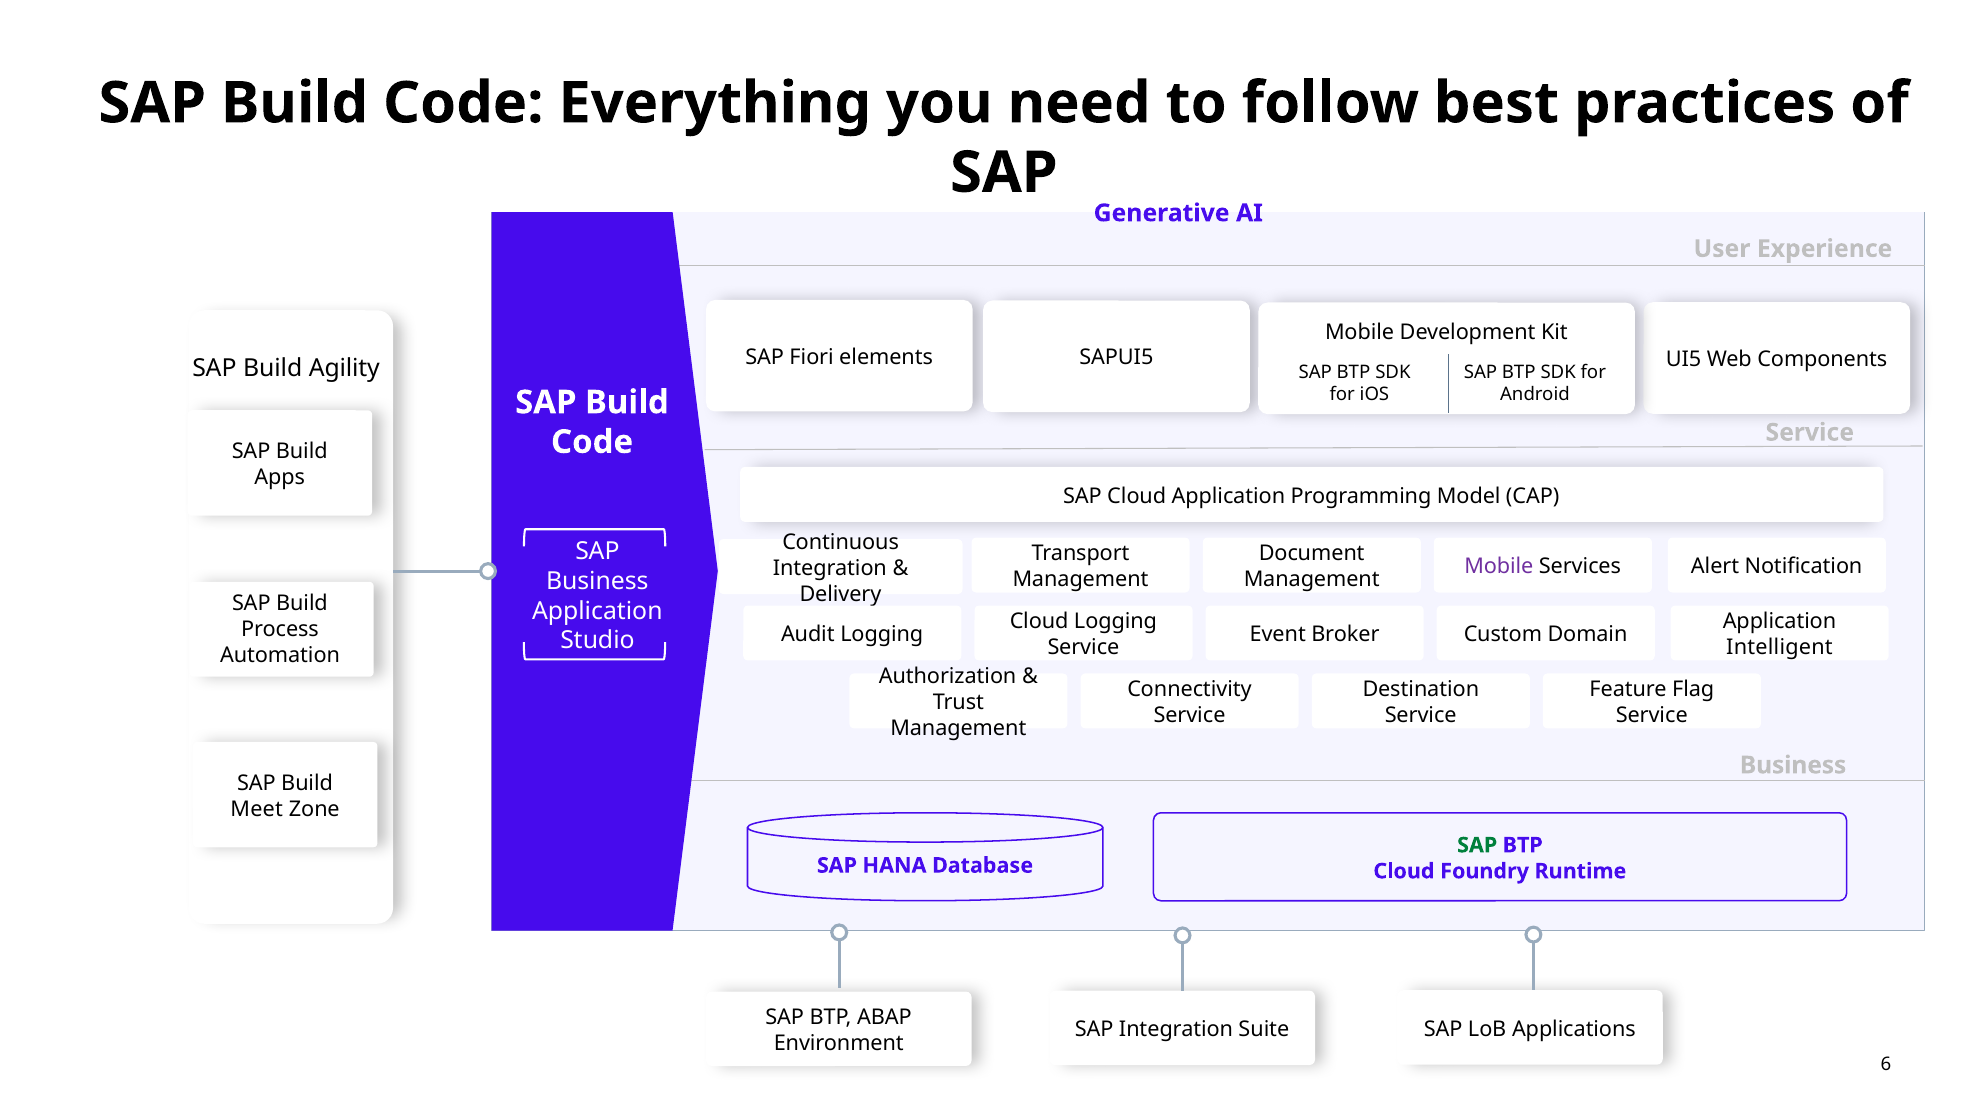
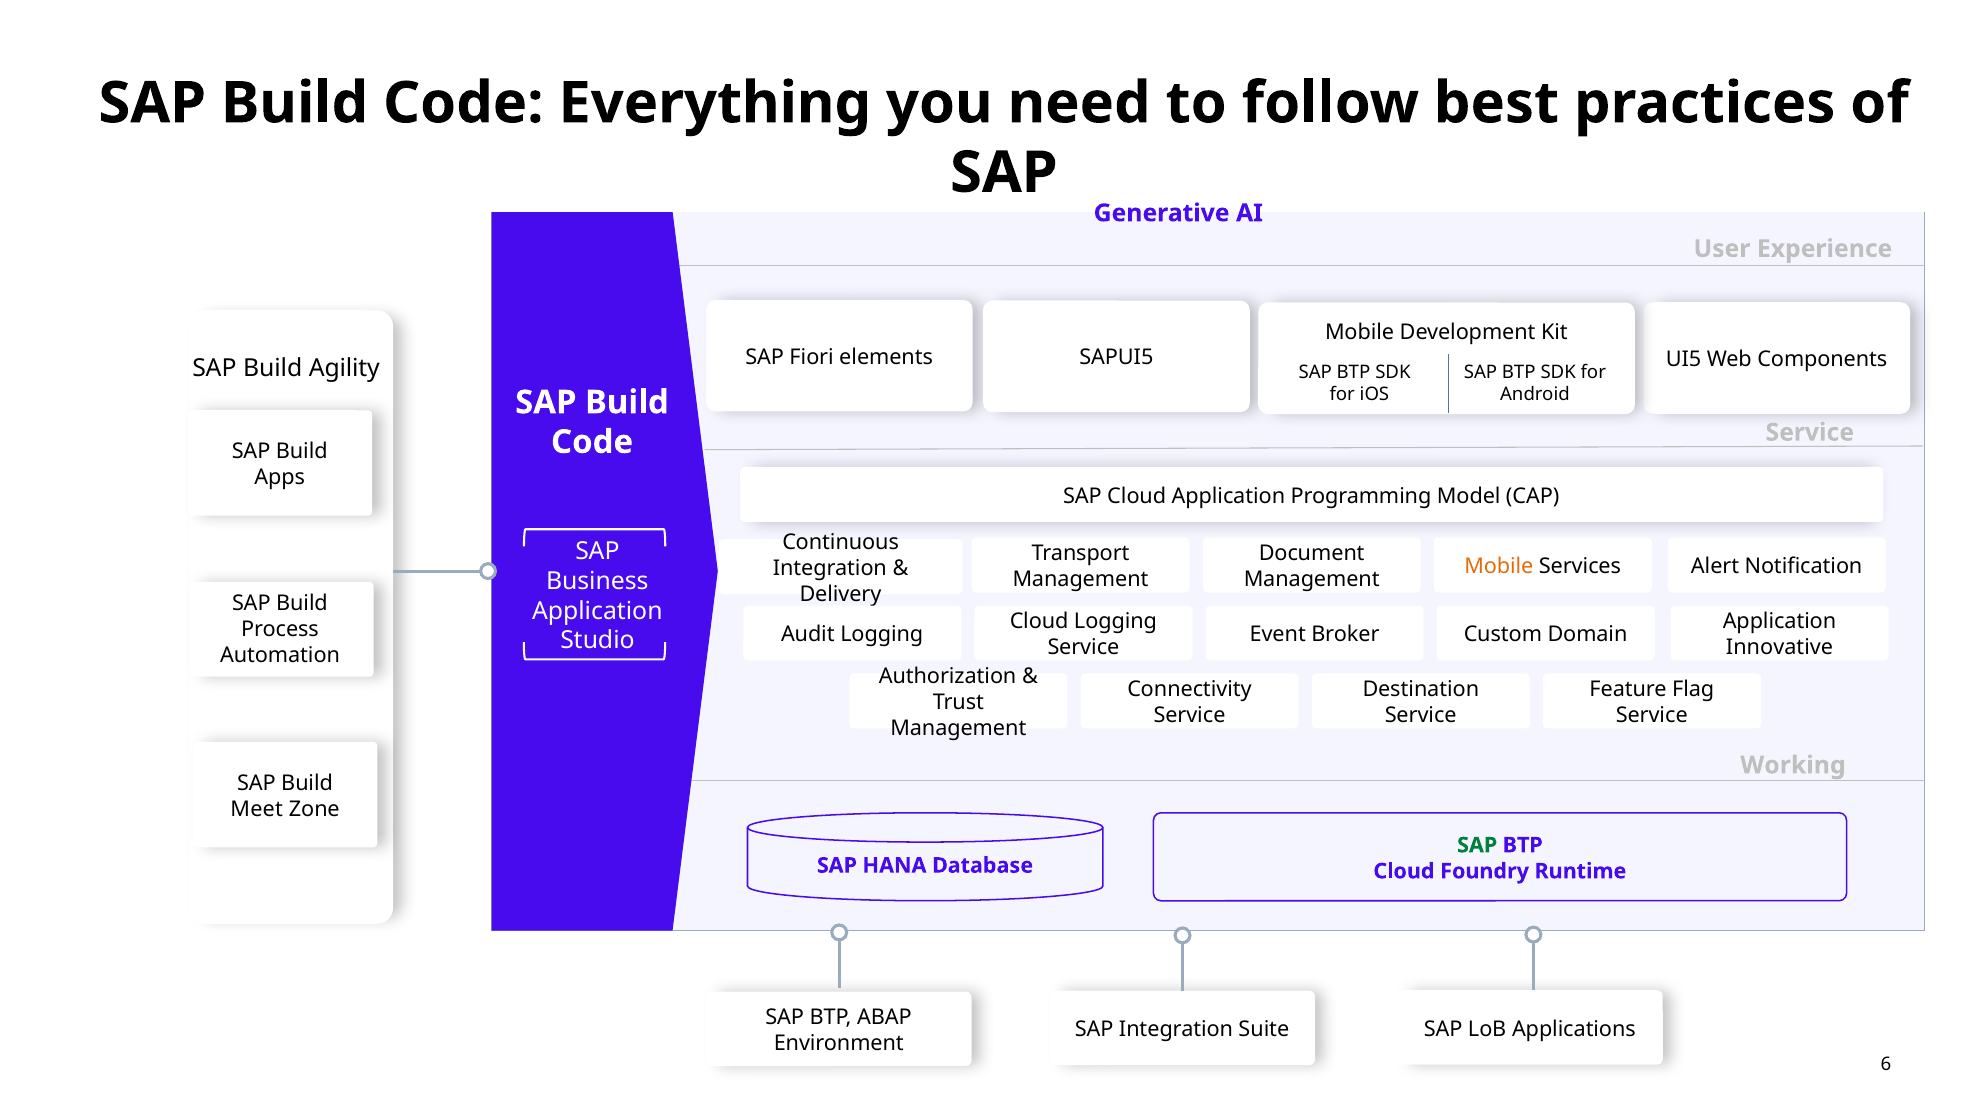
Mobile colour: purple -> orange (1499, 567)
Intelligent: Intelligent -> Innovative (1780, 648)
Business: Business -> Working (1793, 765)
